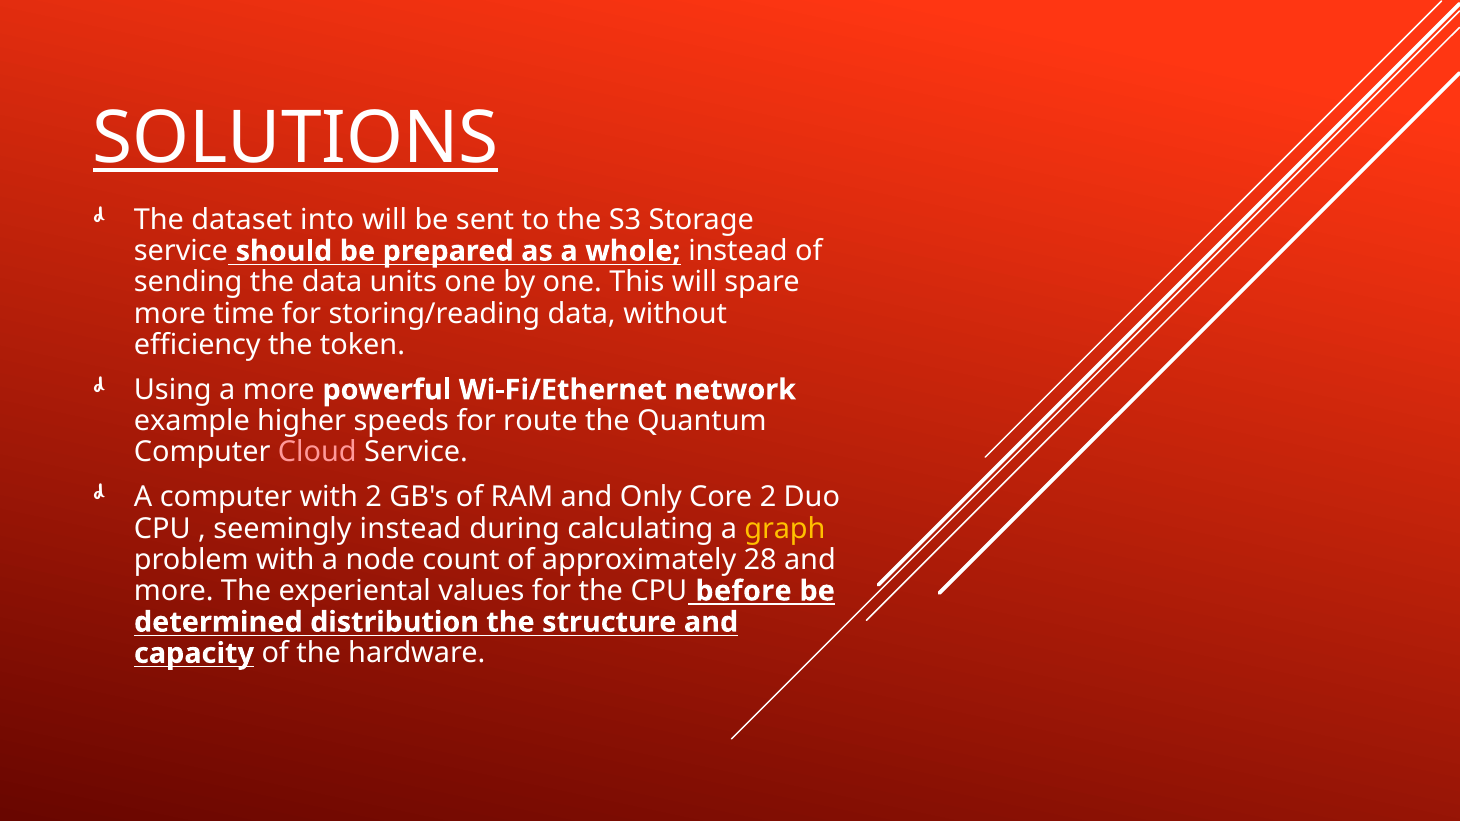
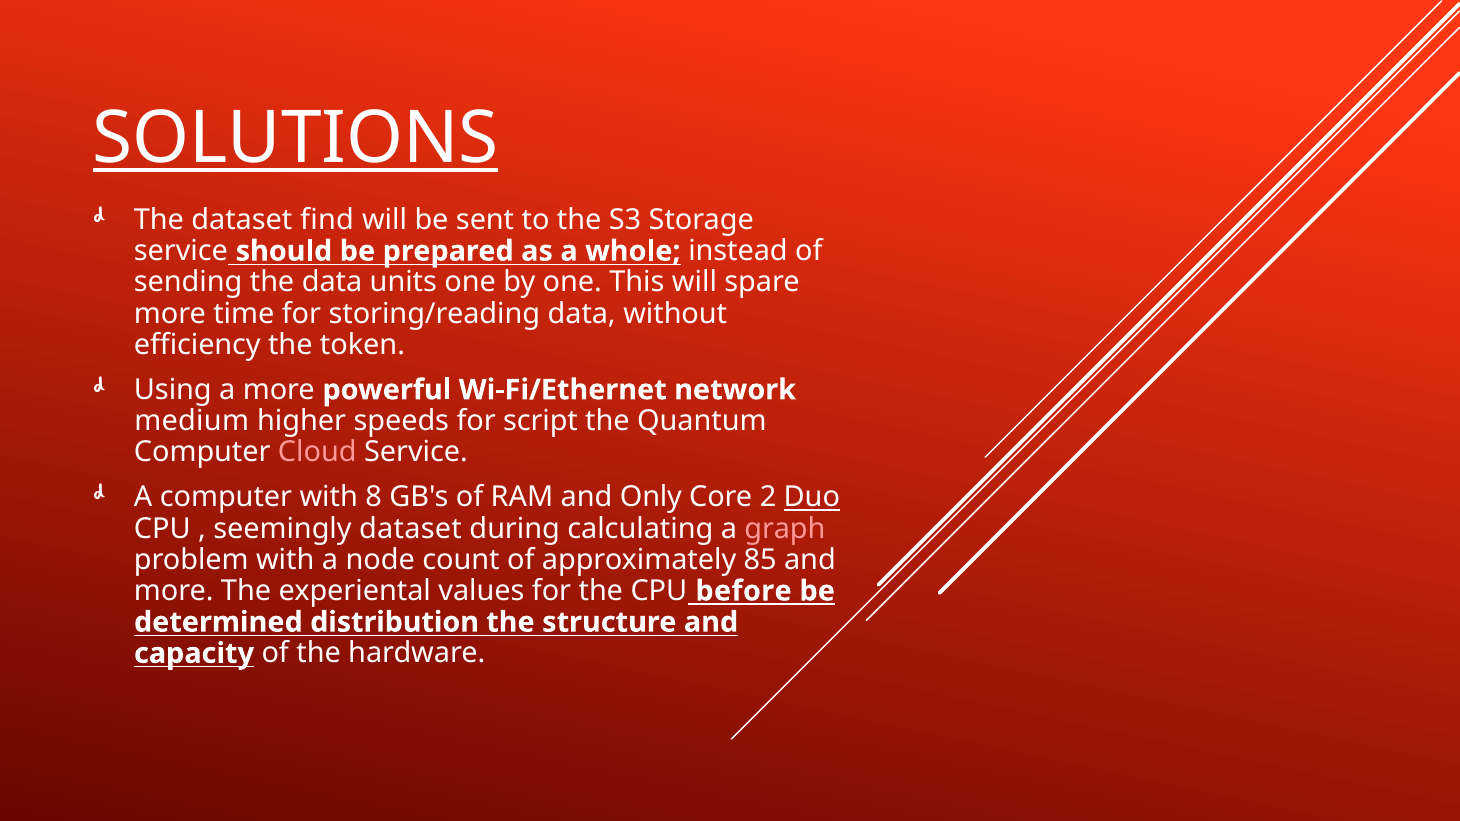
into: into -> find (327, 220)
example: example -> medium (192, 421)
route: route -> script (541, 421)
with 2: 2 -> 8 (374, 498)
Duo underline: none -> present (812, 498)
seemingly instead: instead -> dataset (411, 529)
graph colour: yellow -> pink (785, 529)
28: 28 -> 85 (760, 560)
